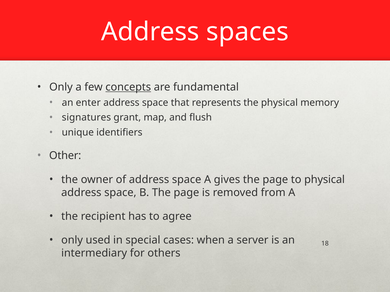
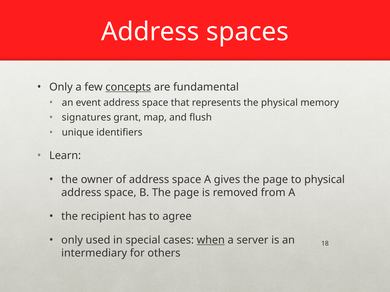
enter: enter -> event (88, 103)
Other: Other -> Learn (65, 156)
when underline: none -> present (211, 240)
